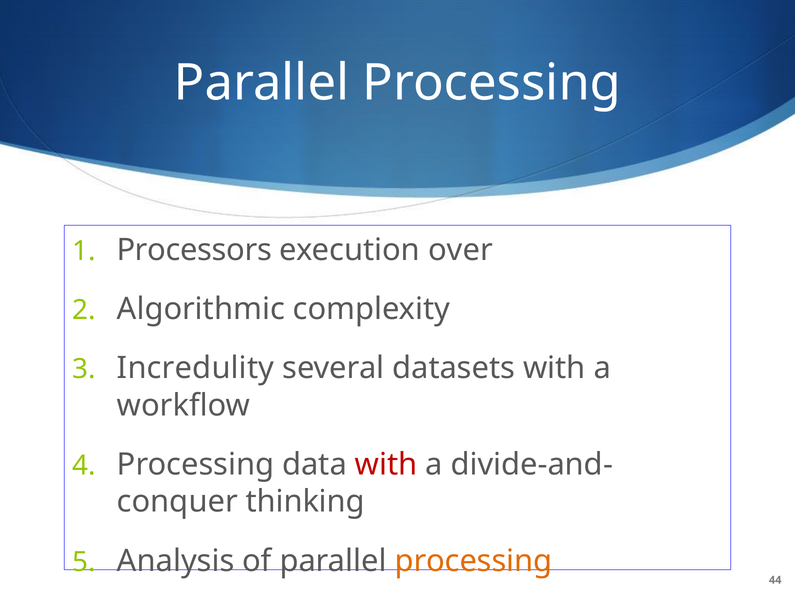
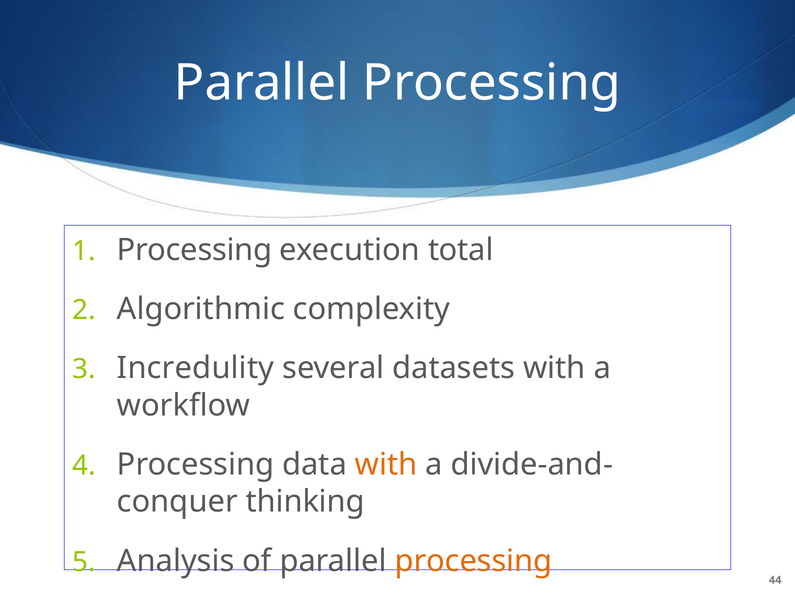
Processors: Processors -> Processing (194, 250)
over: over -> total (461, 250)
with colour: red -> orange (386, 465)
